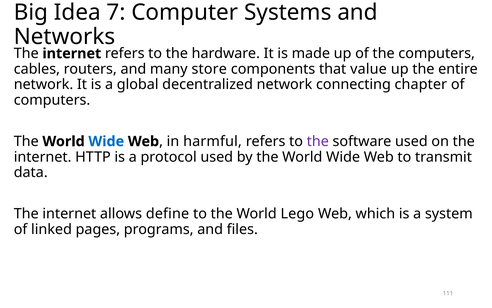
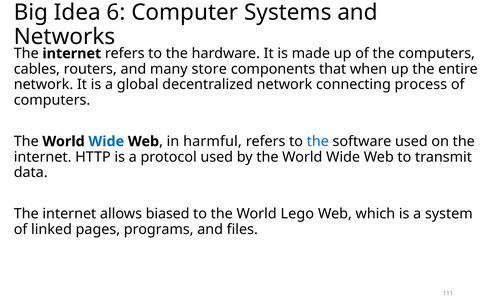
7: 7 -> 6 (116, 12)
value: value -> when (369, 69)
chapter: chapter -> process (421, 84)
the colour: purple -> blue (318, 141)
define: define -> biased (168, 213)
